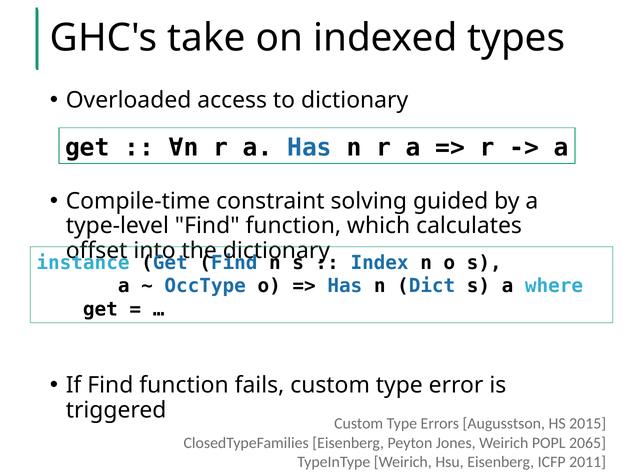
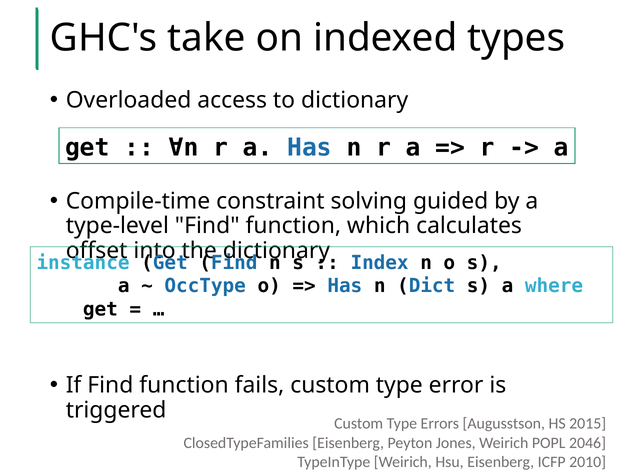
2065: 2065 -> 2046 (588, 442)
2011: 2011 -> 2010 (588, 461)
